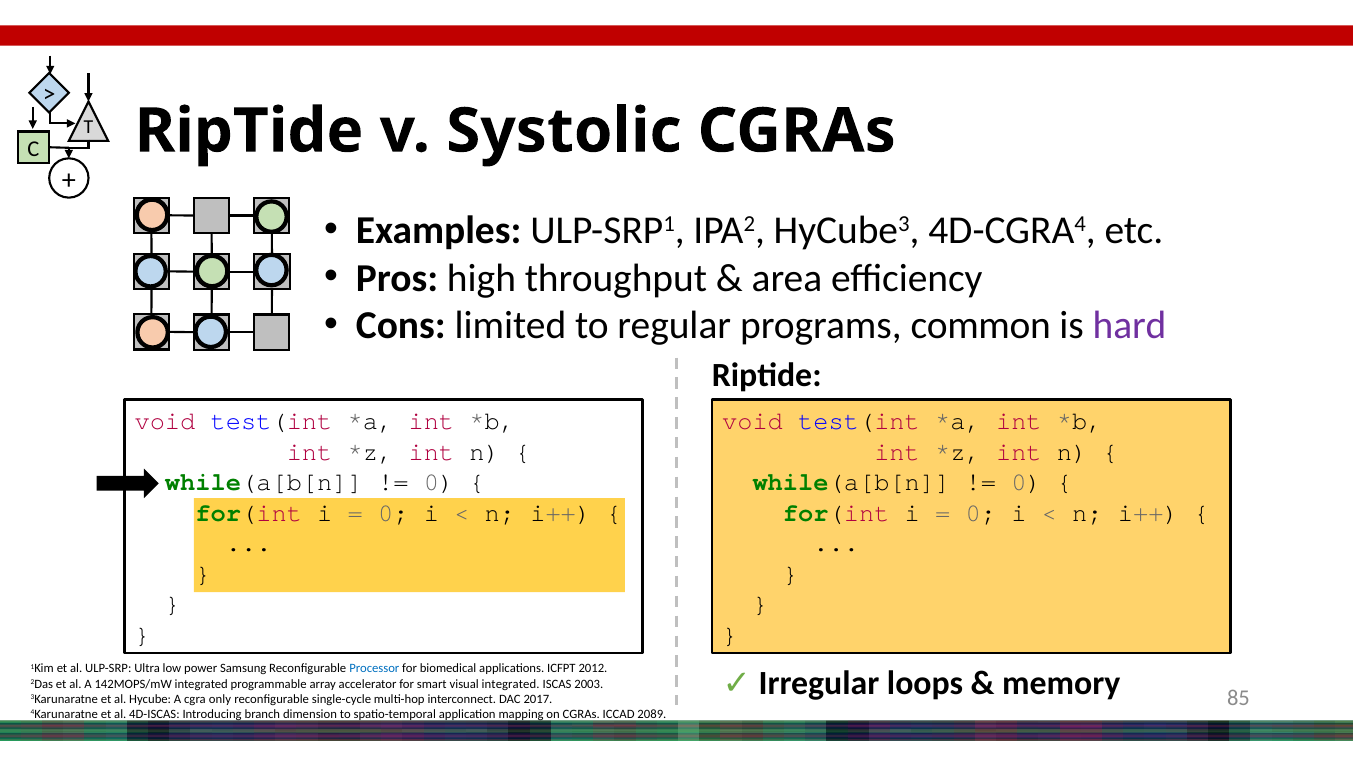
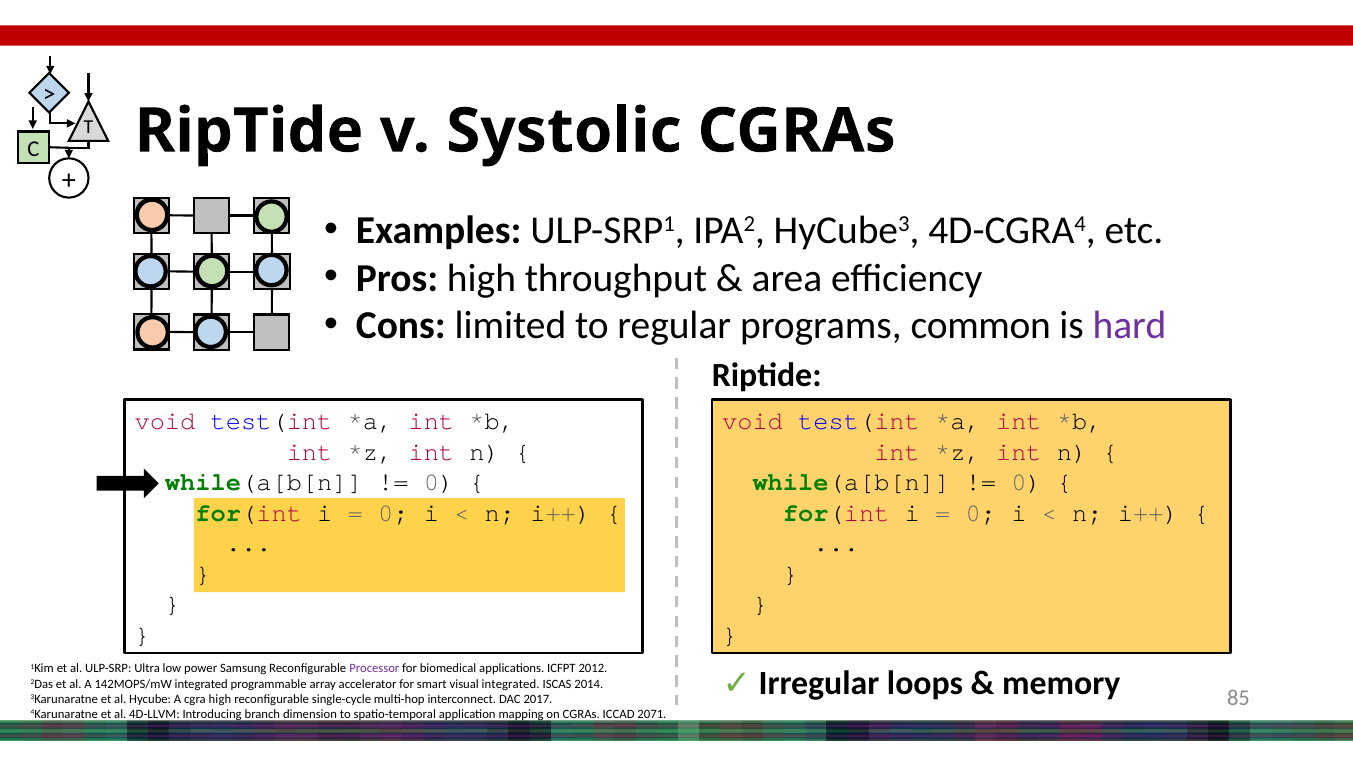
Processor colour: blue -> purple (374, 669)
2003: 2003 -> 2014 (589, 684)
cgra only: only -> high (220, 699)
4D-ISCAS: 4D-ISCAS -> 4D-LLVM (154, 715)
2089: 2089 -> 2071 (652, 715)
